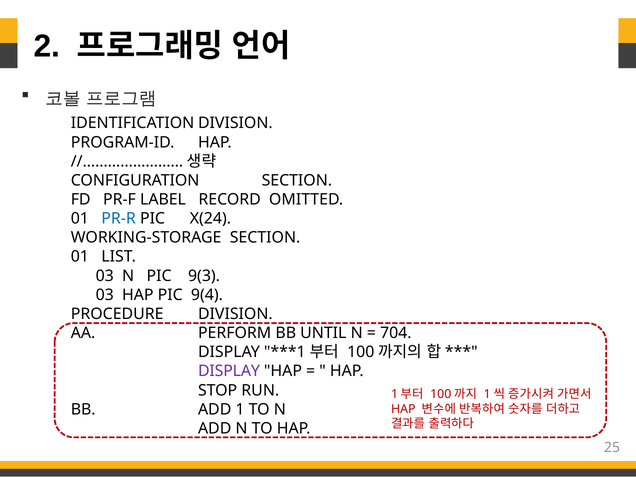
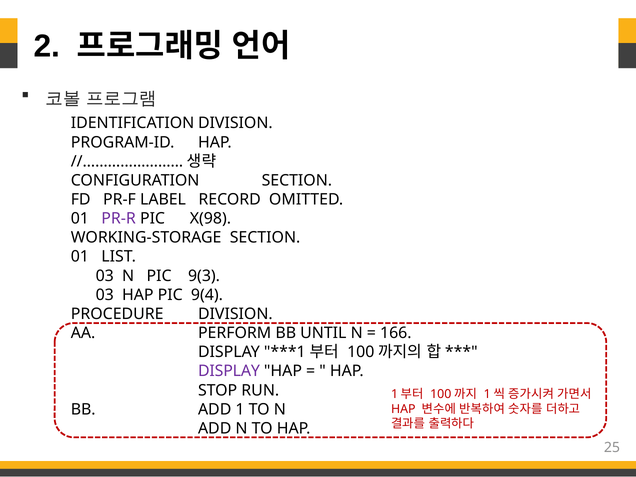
PR-R colour: blue -> purple (119, 219)
X(24: X(24 -> X(98 (210, 219)
704: 704 -> 166 (396, 333)
